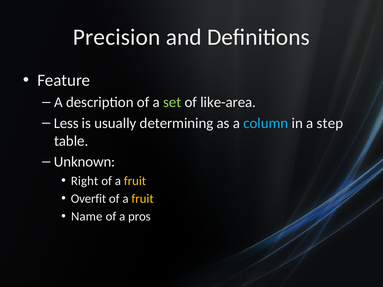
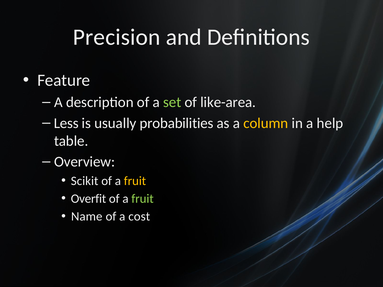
determining: determining -> probabilities (177, 123)
column colour: light blue -> yellow (266, 123)
step: step -> help (330, 123)
Unknown: Unknown -> Overview (85, 162)
Right: Right -> Scikit (85, 181)
fruit colour: yellow -> light green (143, 199)
pros: pros -> cost (139, 217)
